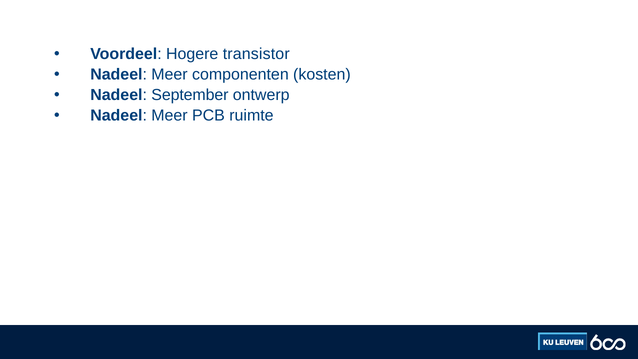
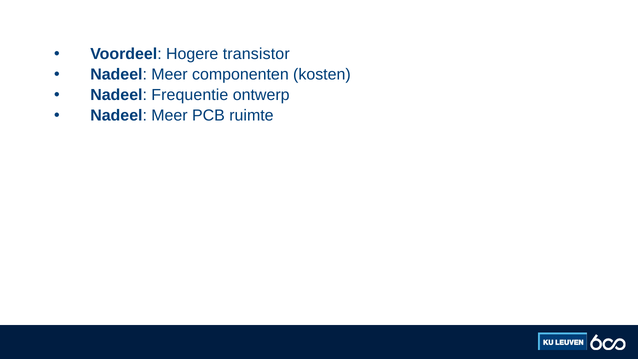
September: September -> Frequentie (190, 95)
